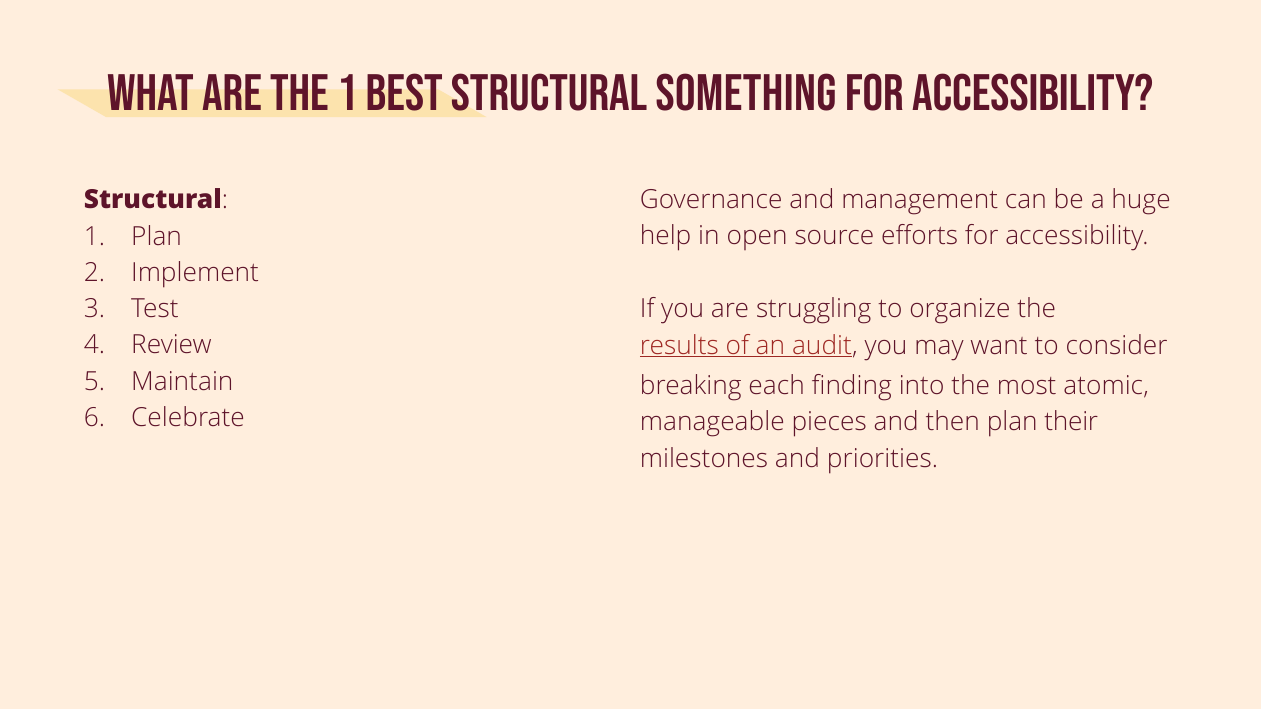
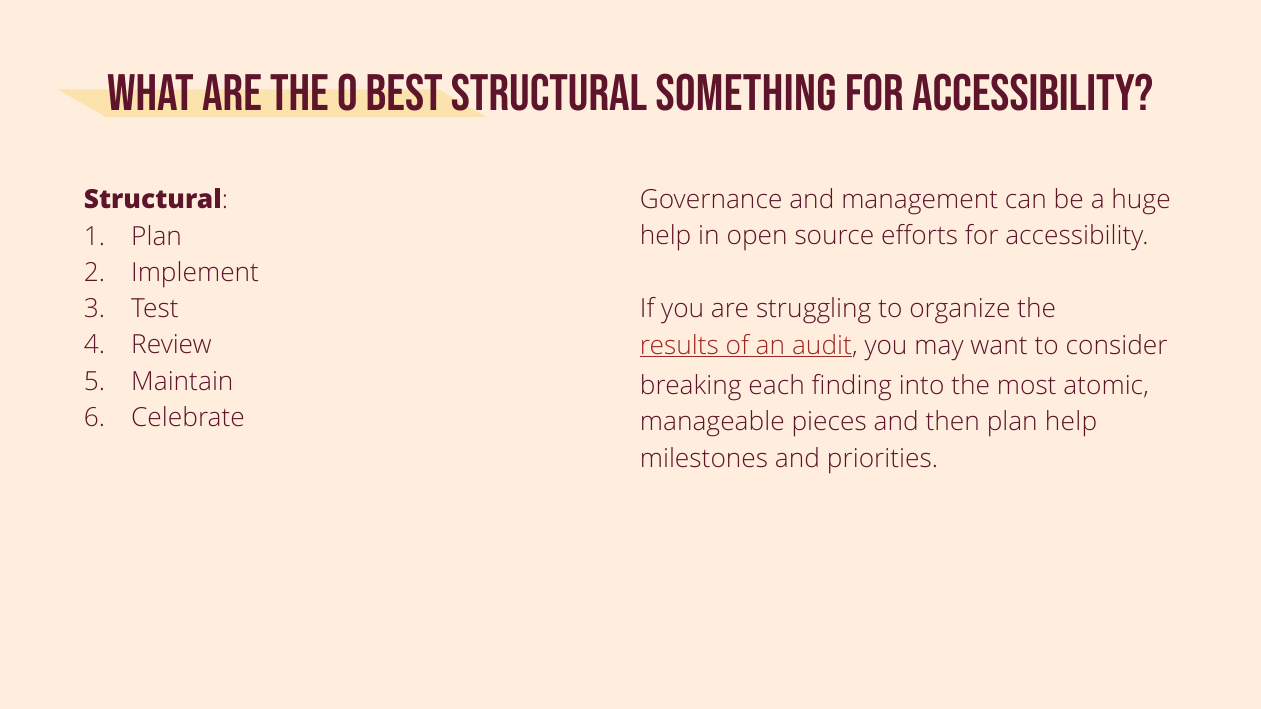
the 1: 1 -> 0 (347, 94)
plan their: their -> help (1071, 422)
